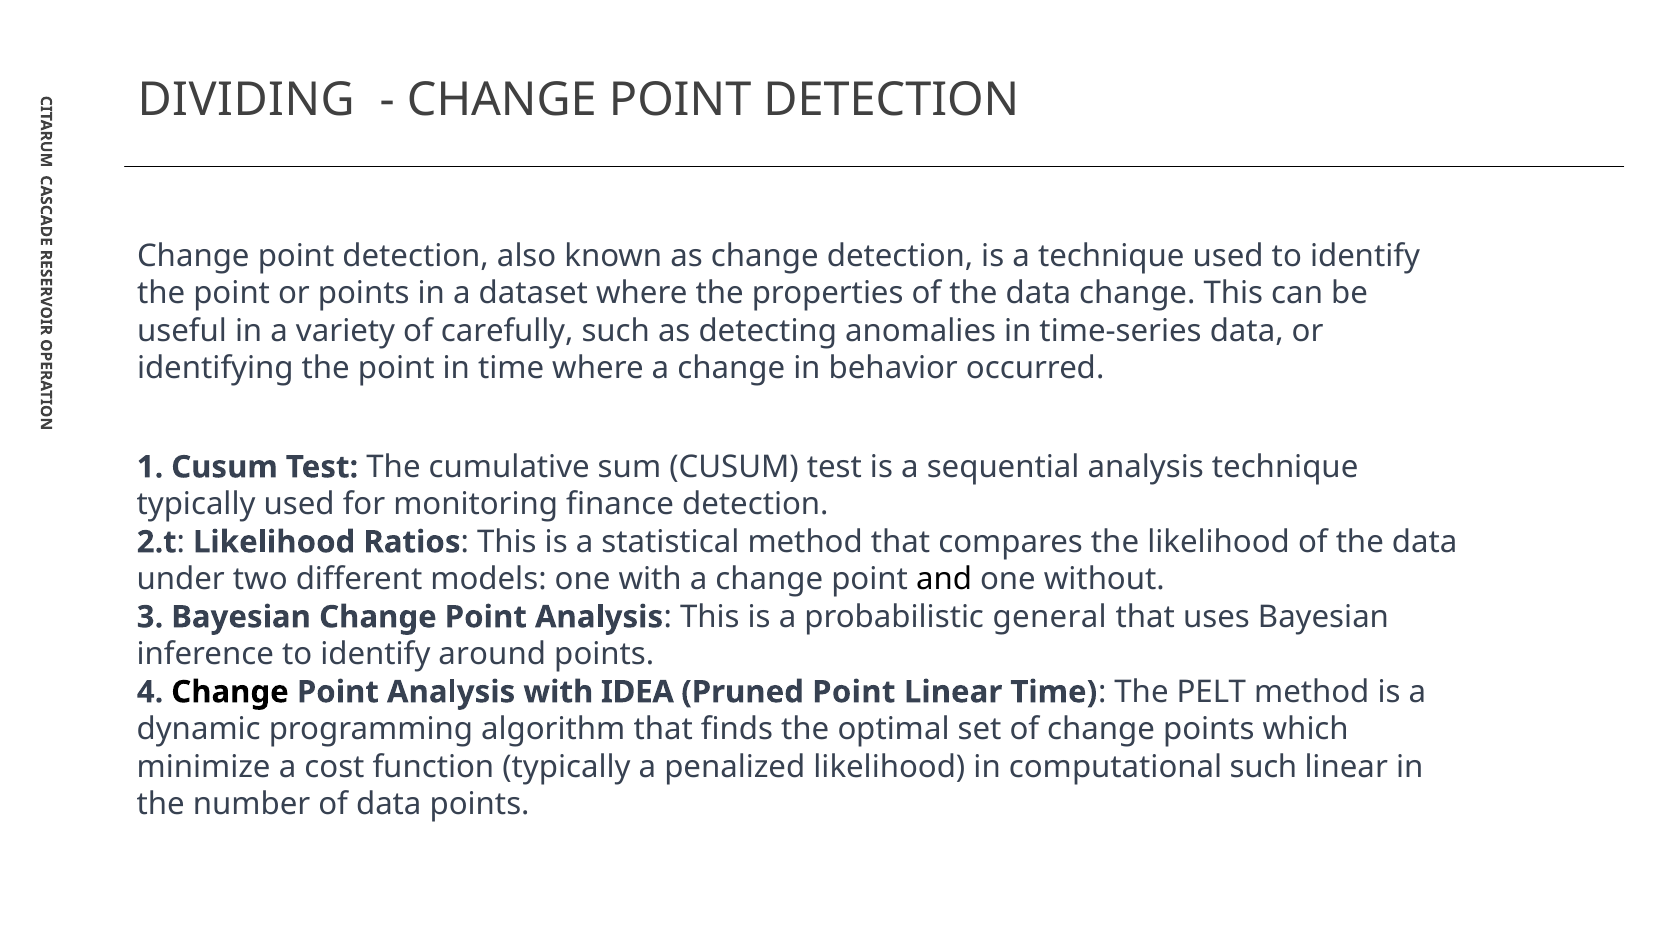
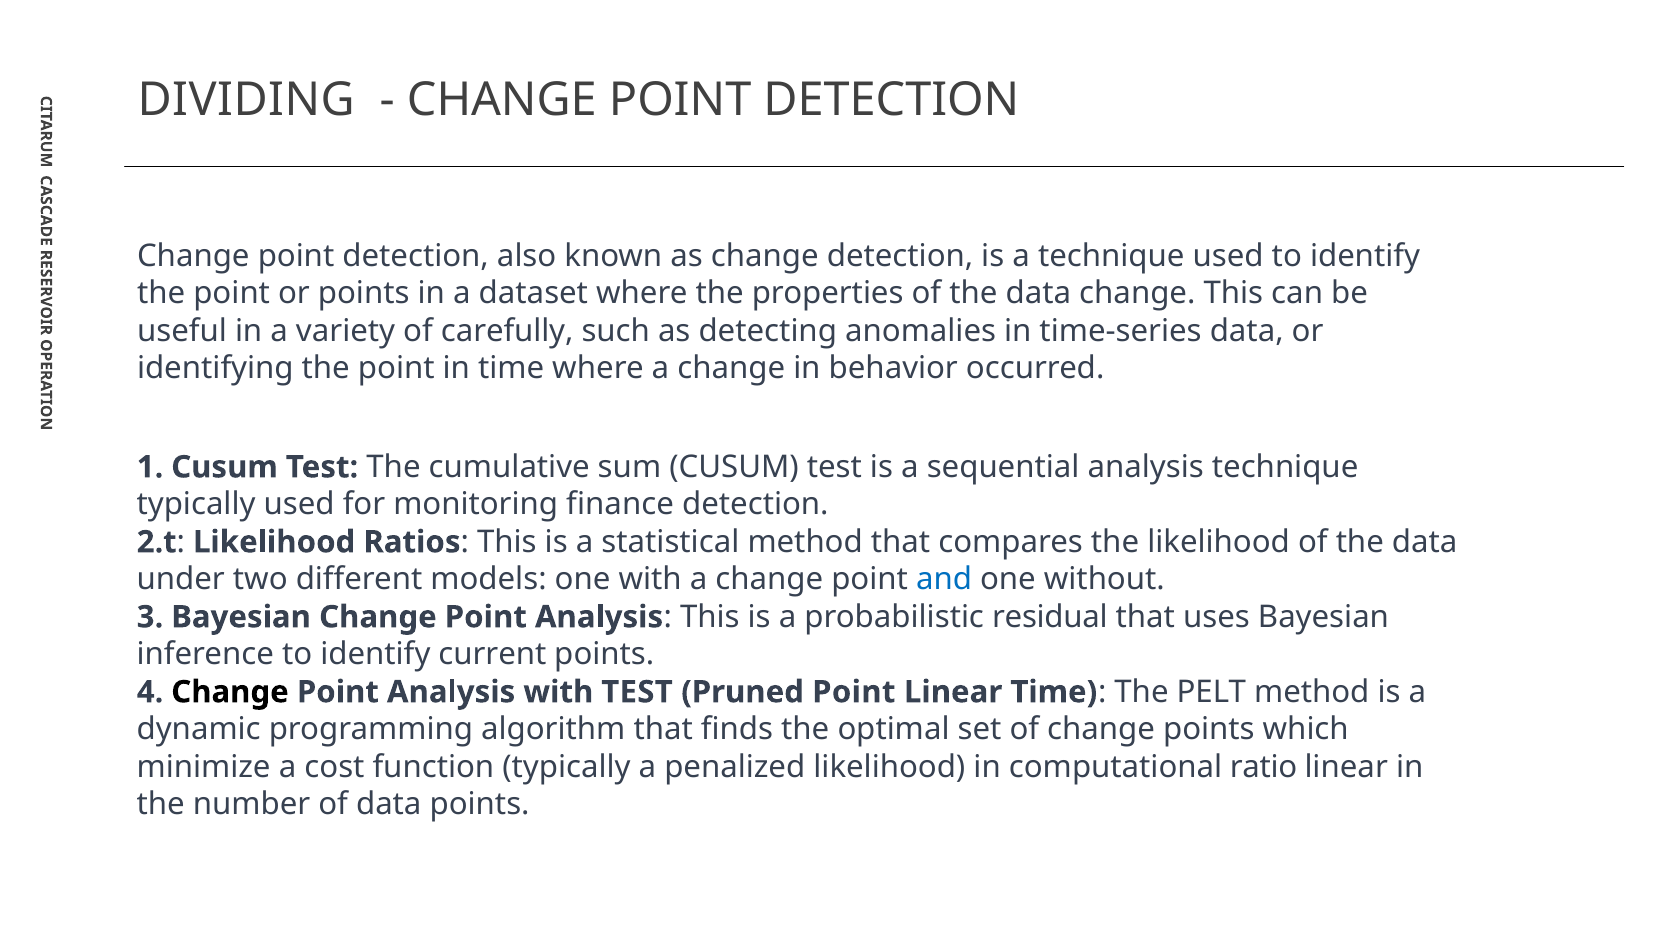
and colour: black -> blue (944, 579)
general: general -> residual (1050, 617)
around: around -> current (492, 654)
with IDEA: IDEA -> TEST (637, 692)
computational such: such -> ratio (1263, 767)
